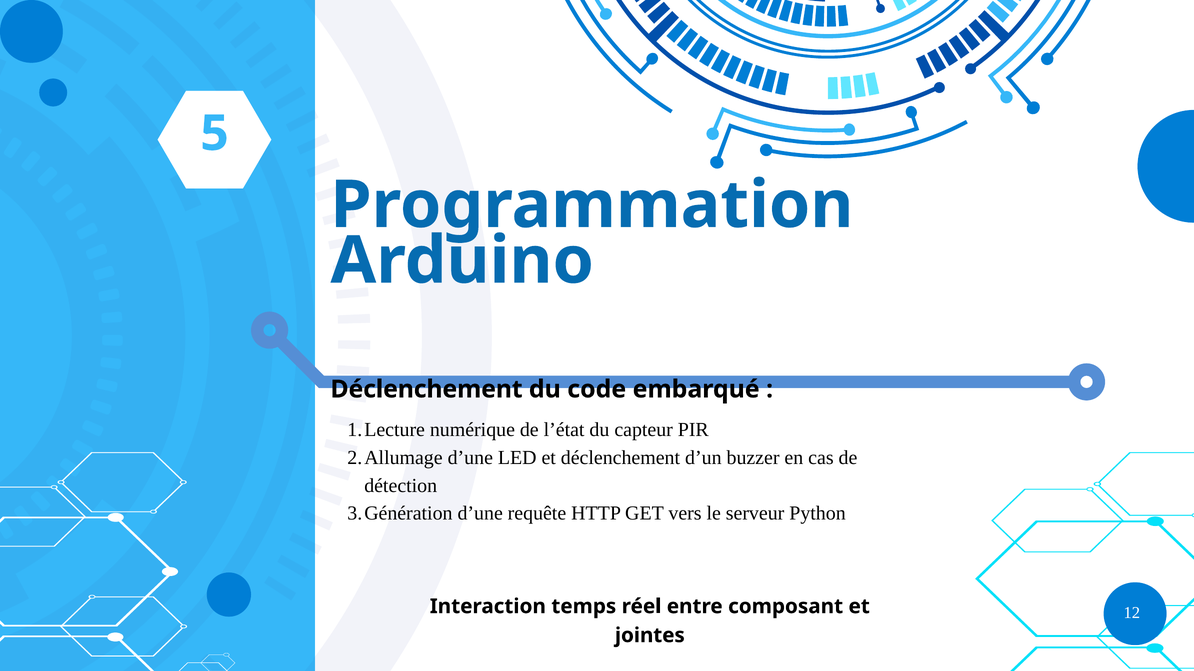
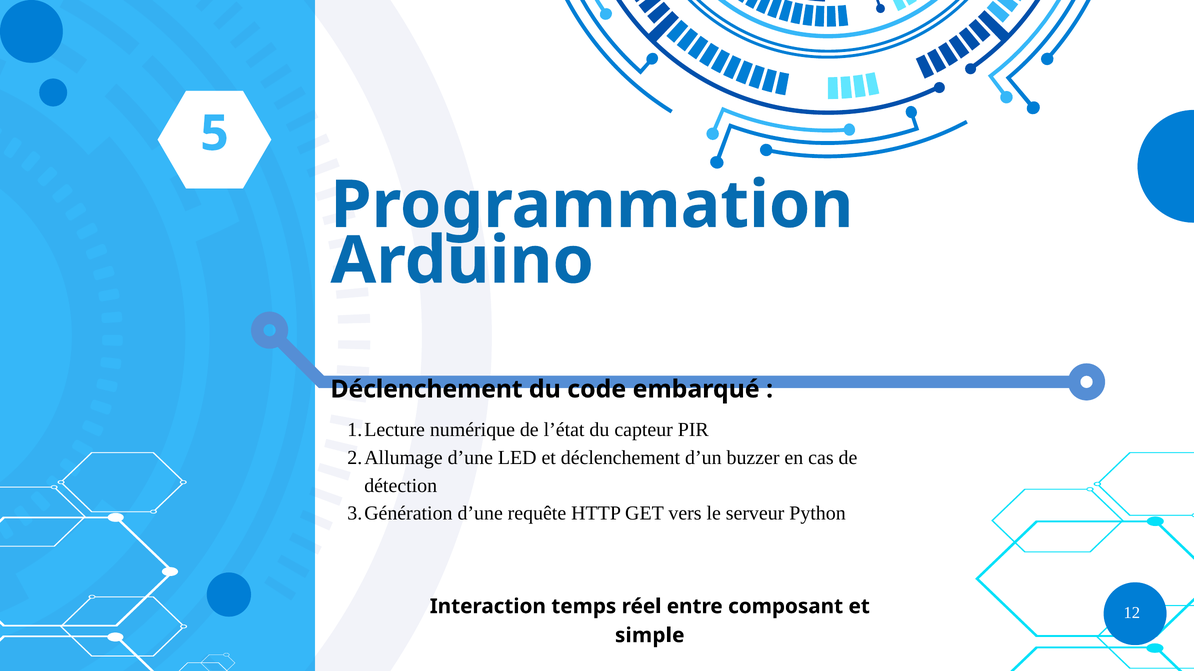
jointes: jointes -> simple (650, 636)
